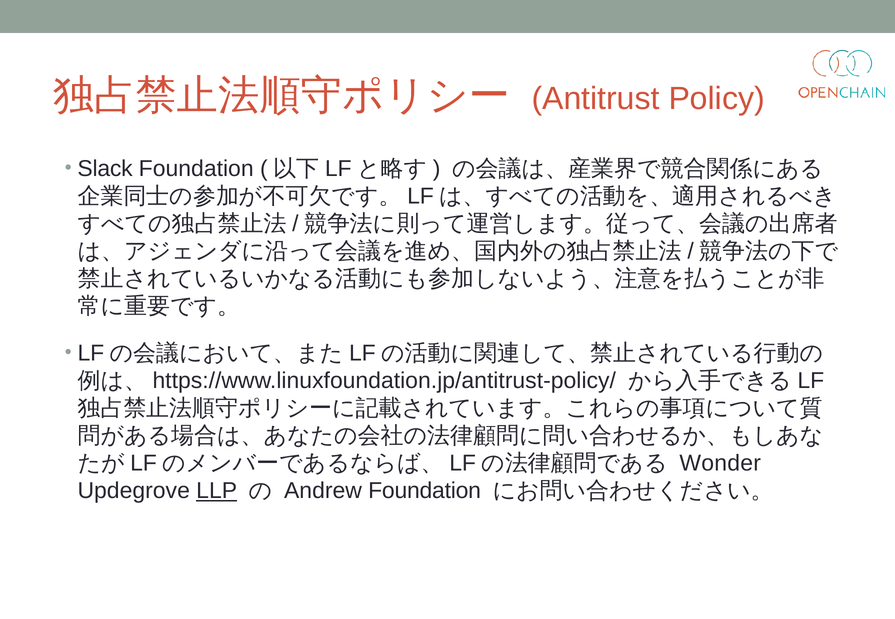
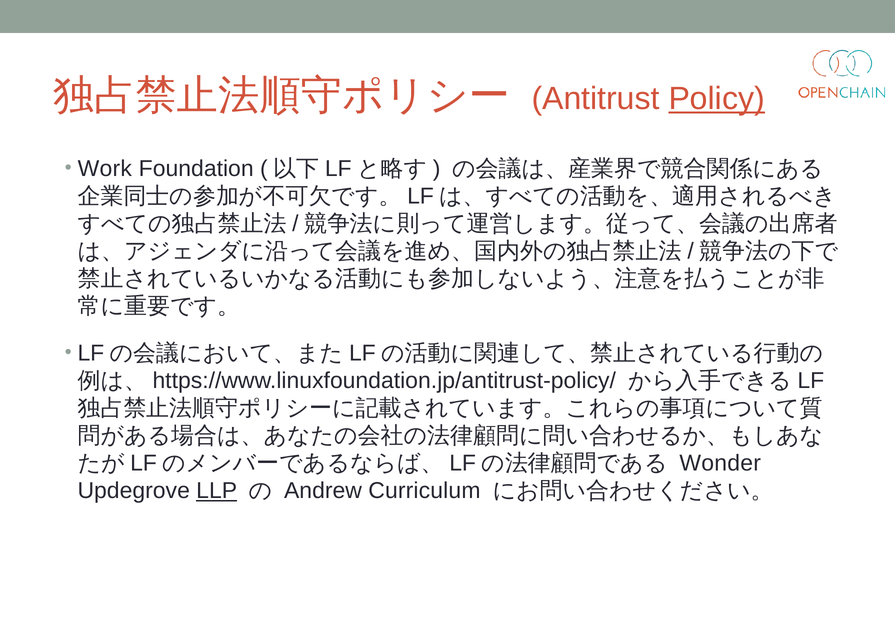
Policy underline: none -> present (717, 99)
Slack: Slack -> Work (105, 169)
Andrew Foundation: Foundation -> Curriculum (424, 491)
